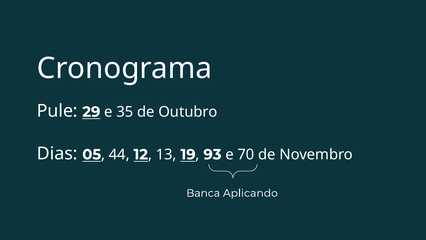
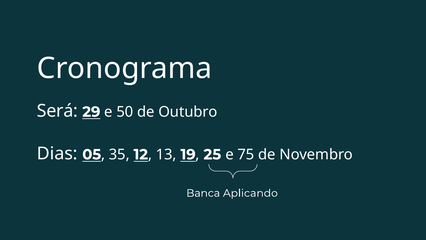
Pule: Pule -> Será (57, 111)
35: 35 -> 50 (125, 112)
44: 44 -> 35 (119, 154)
93: 93 -> 25 (212, 154)
70: 70 -> 75 (246, 154)
